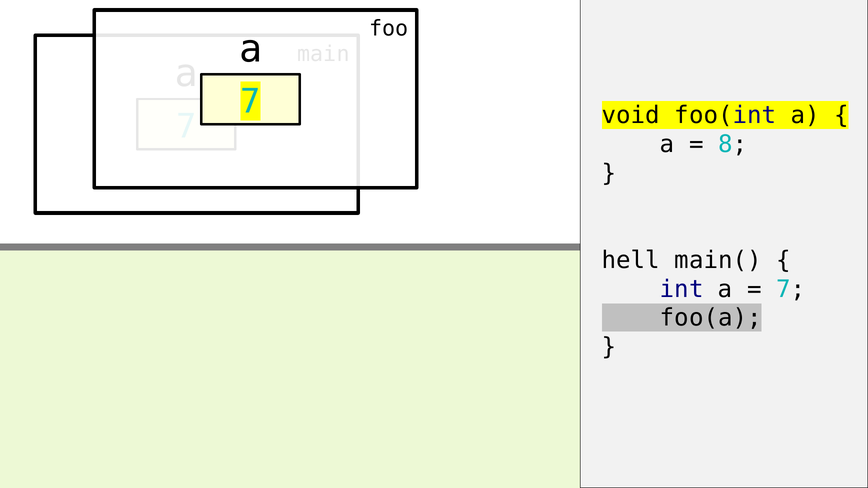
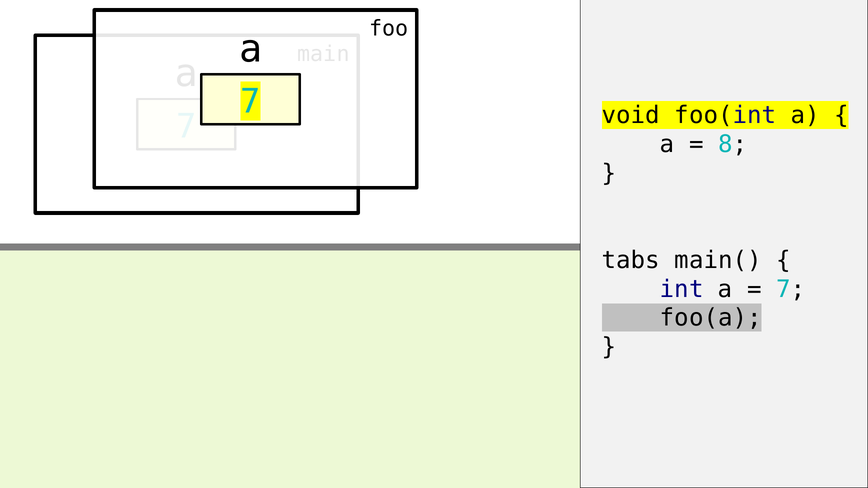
hell: hell -> tabs (631, 260)
